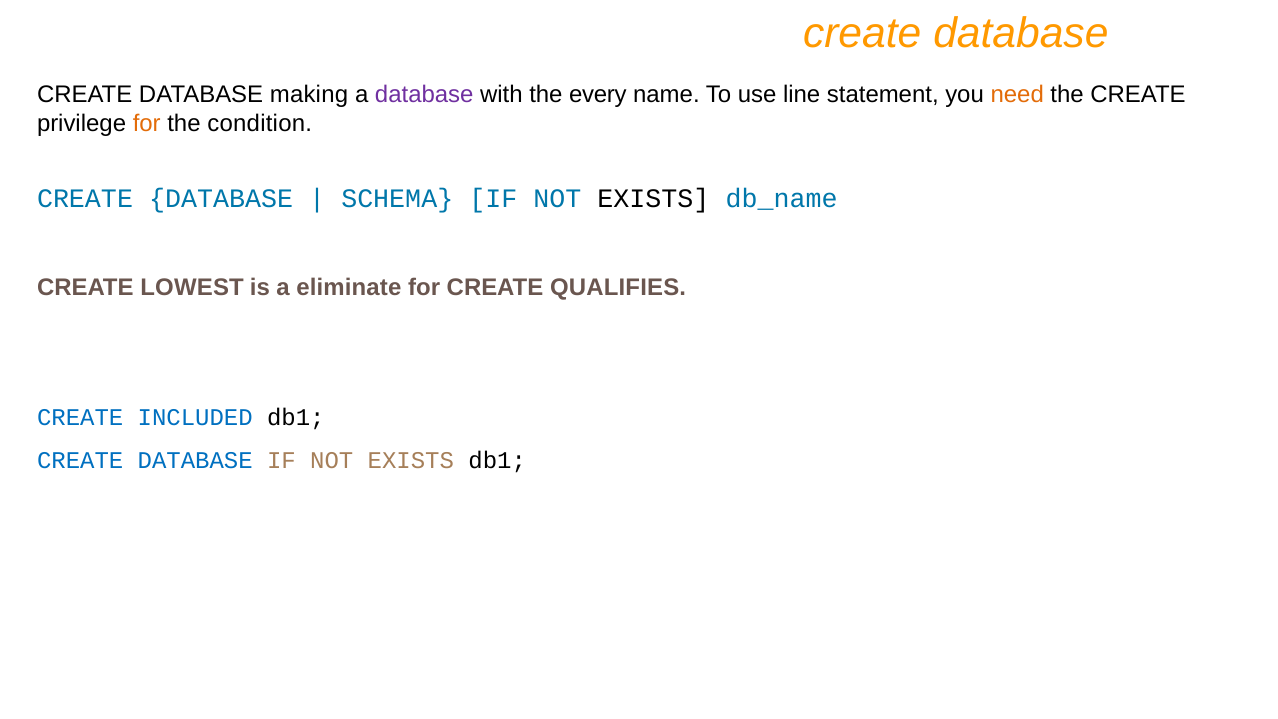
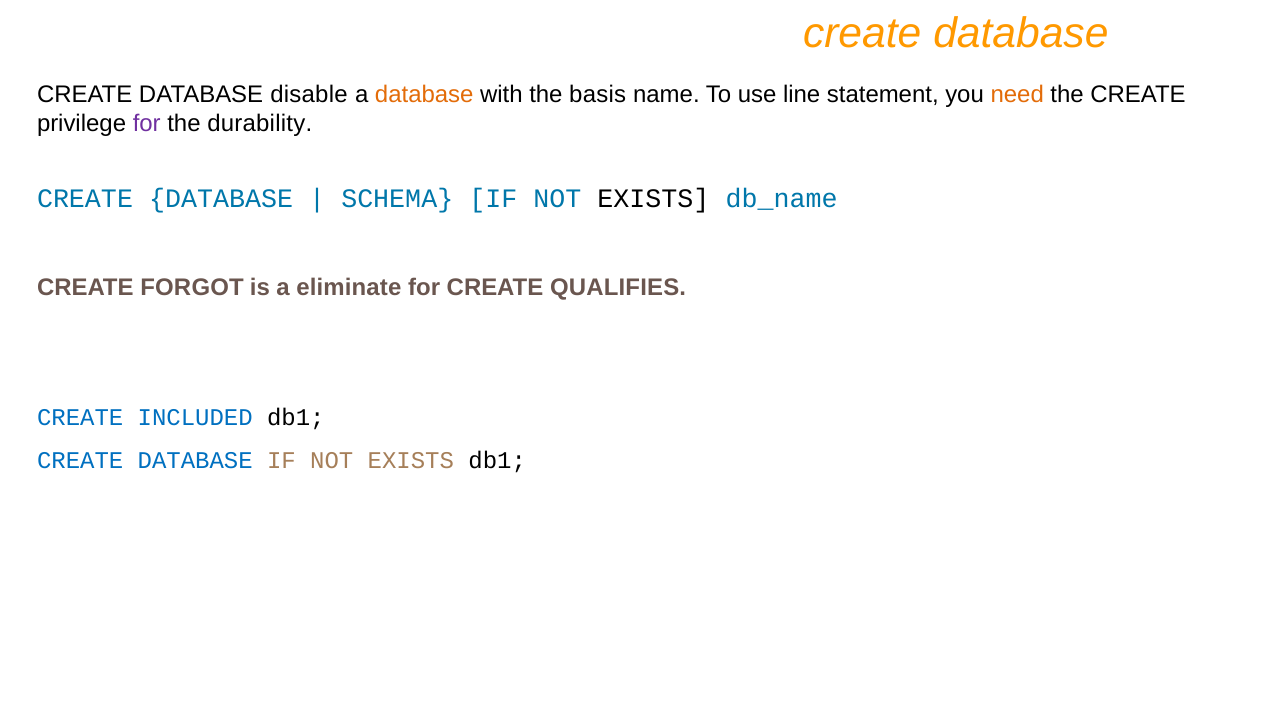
making: making -> disable (309, 94)
database colour: purple -> orange (424, 94)
every: every -> basis (598, 94)
for colour: orange -> purple (147, 123)
condition: condition -> durability (260, 123)
LOWEST: LOWEST -> FORGOT (192, 288)
